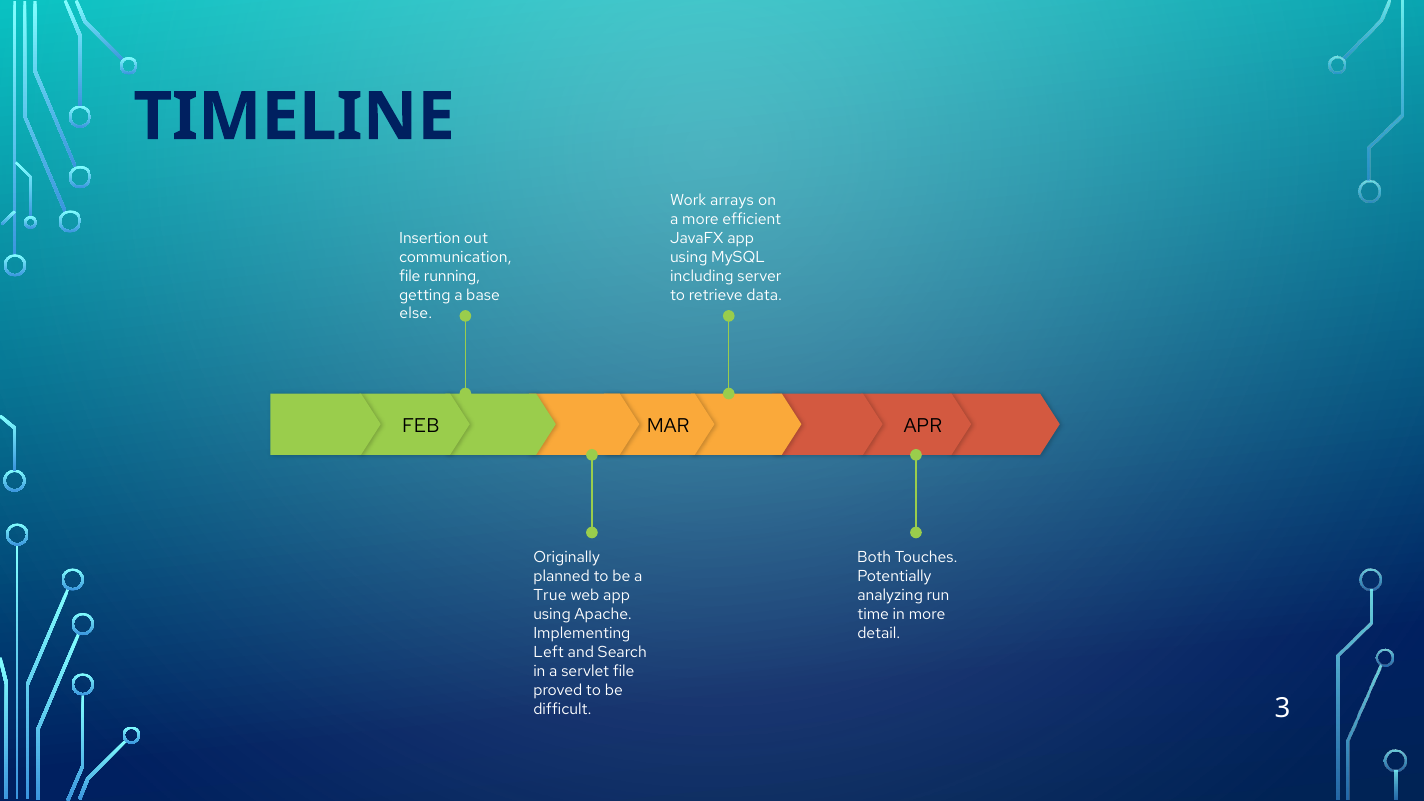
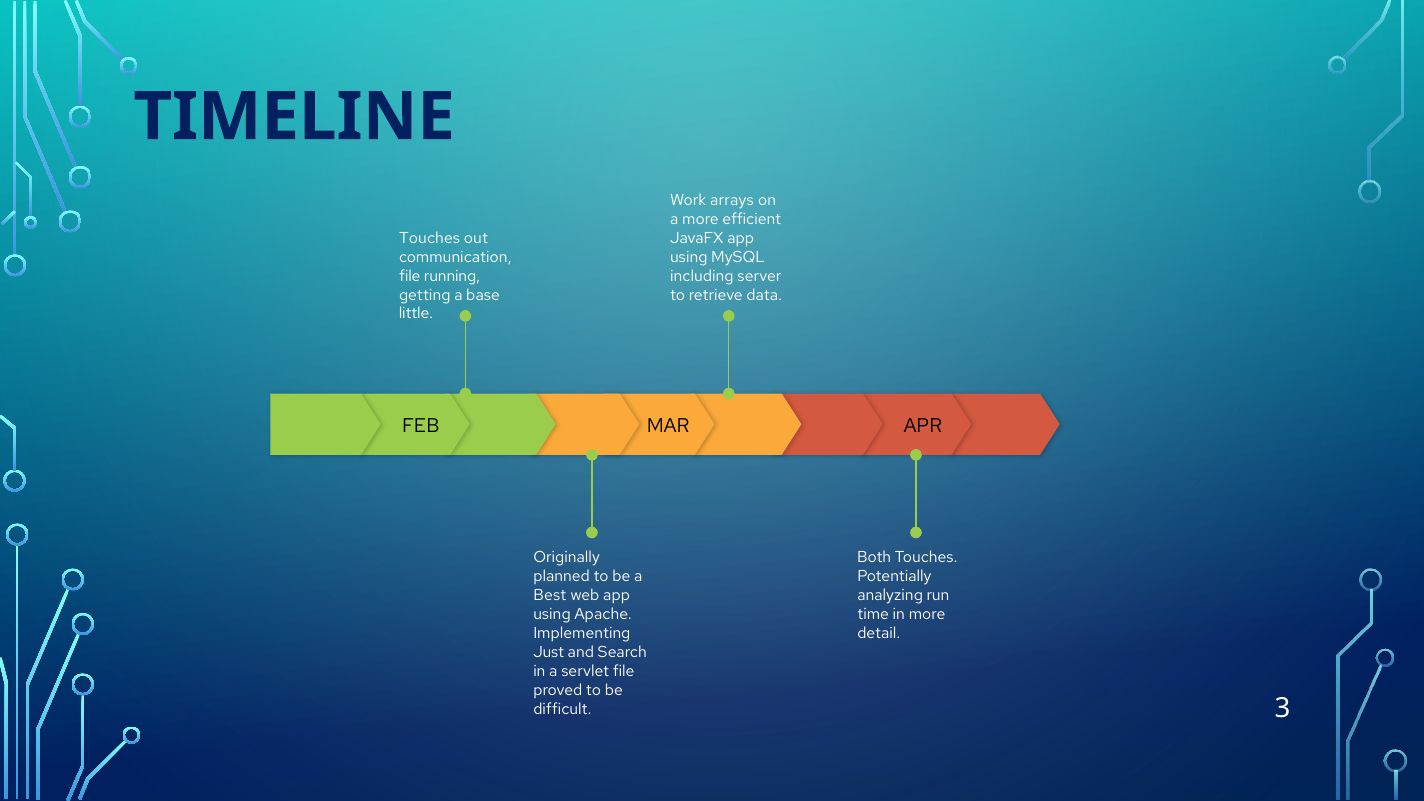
Insertion: Insertion -> Touches (430, 238)
else: else -> little (416, 314)
True: True -> Best (550, 595)
Left: Left -> Just (549, 652)
